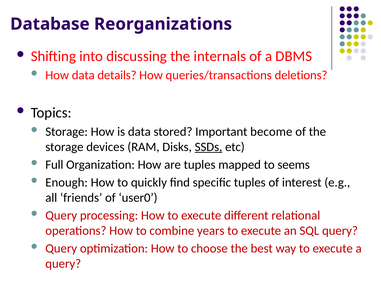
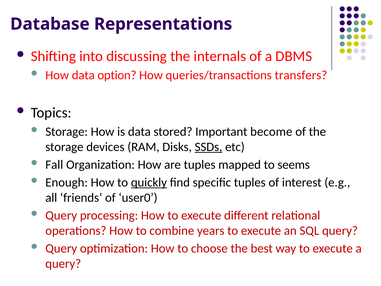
Reorganizations: Reorganizations -> Representations (163, 24)
details: details -> option (117, 75)
deletions: deletions -> transfers (301, 75)
Full: Full -> Fall (54, 165)
quickly underline: none -> present (149, 182)
